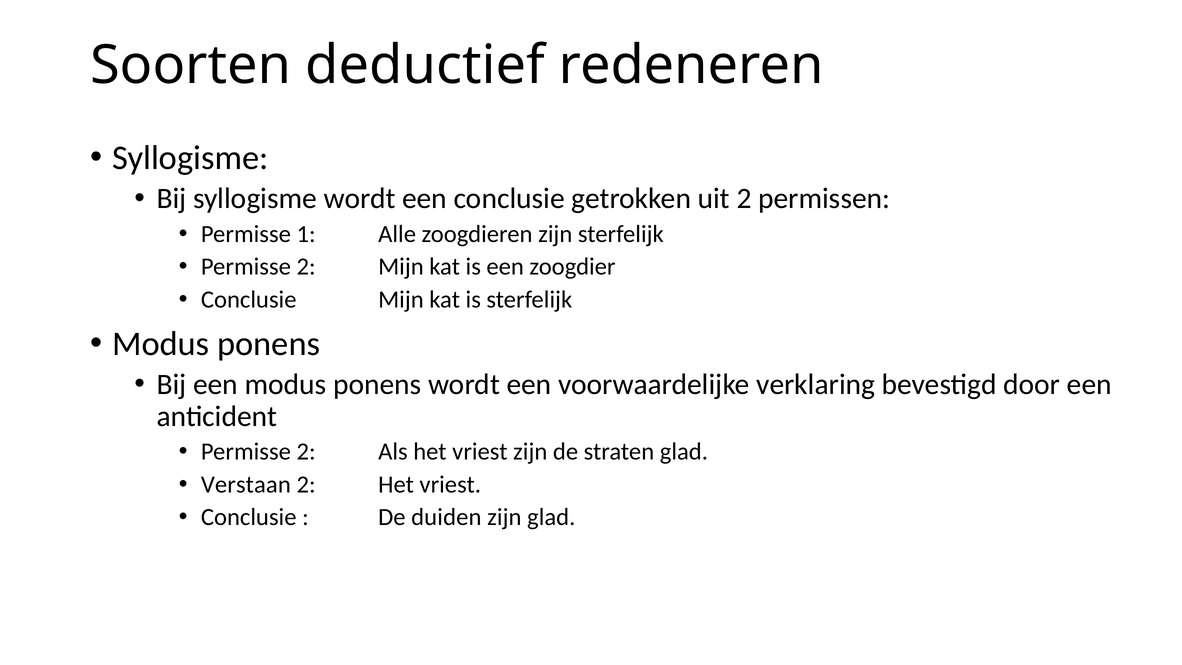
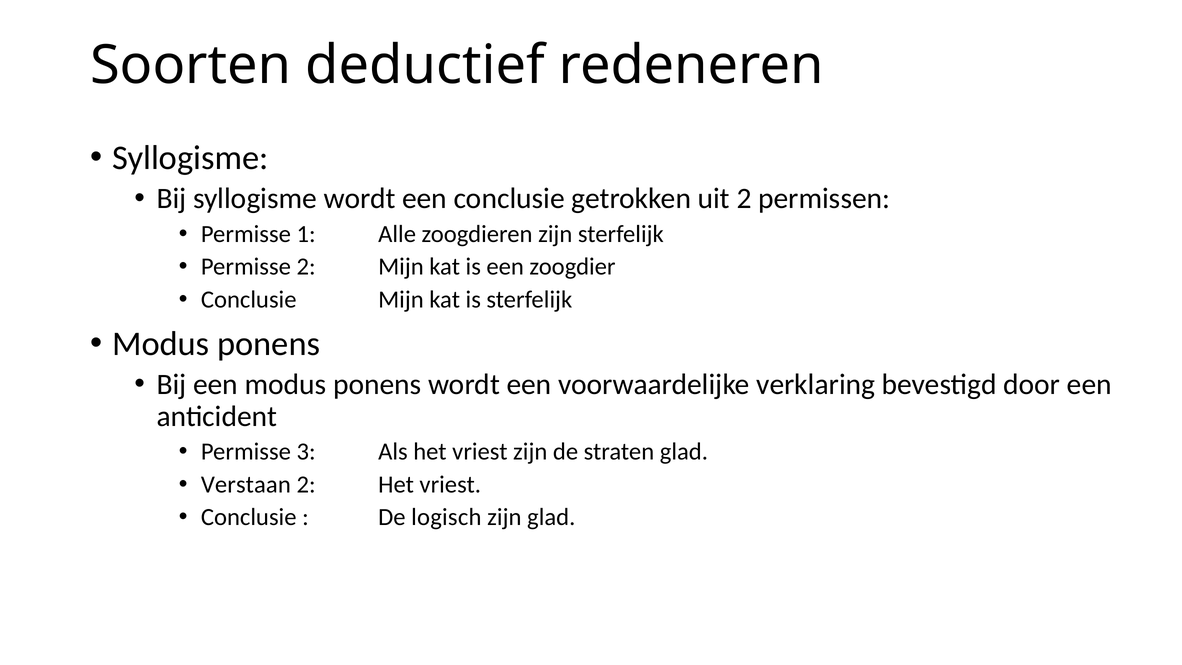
2: 2 -> 3 (306, 452)
duiden: duiden -> logisch (446, 517)
